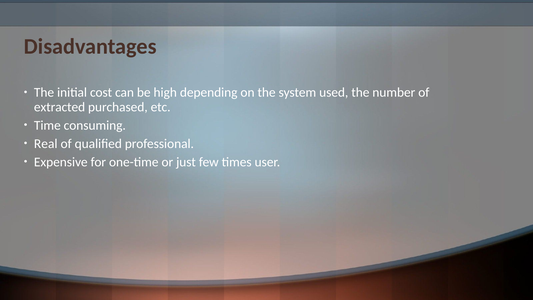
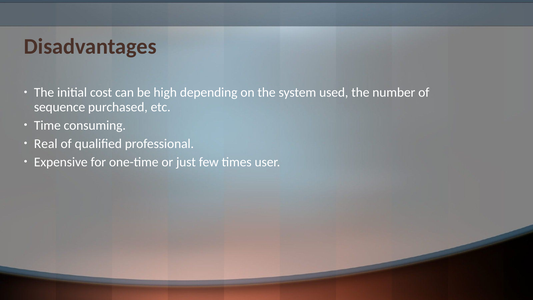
extracted: extracted -> sequence (60, 107)
